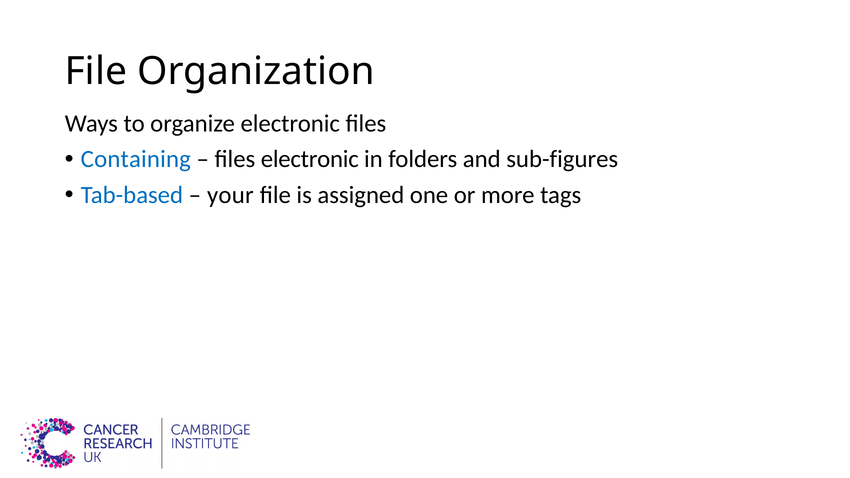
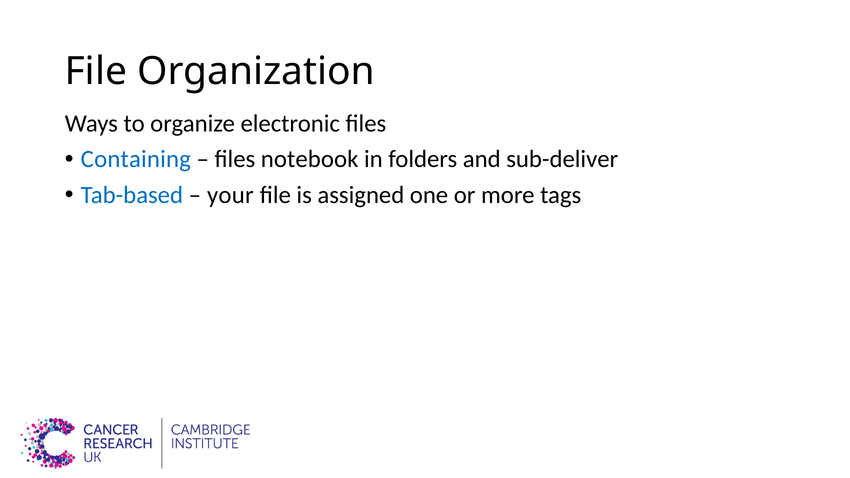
files electronic: electronic -> notebook (310, 159)
sub-figures: sub-figures -> sub-deliver (562, 159)
